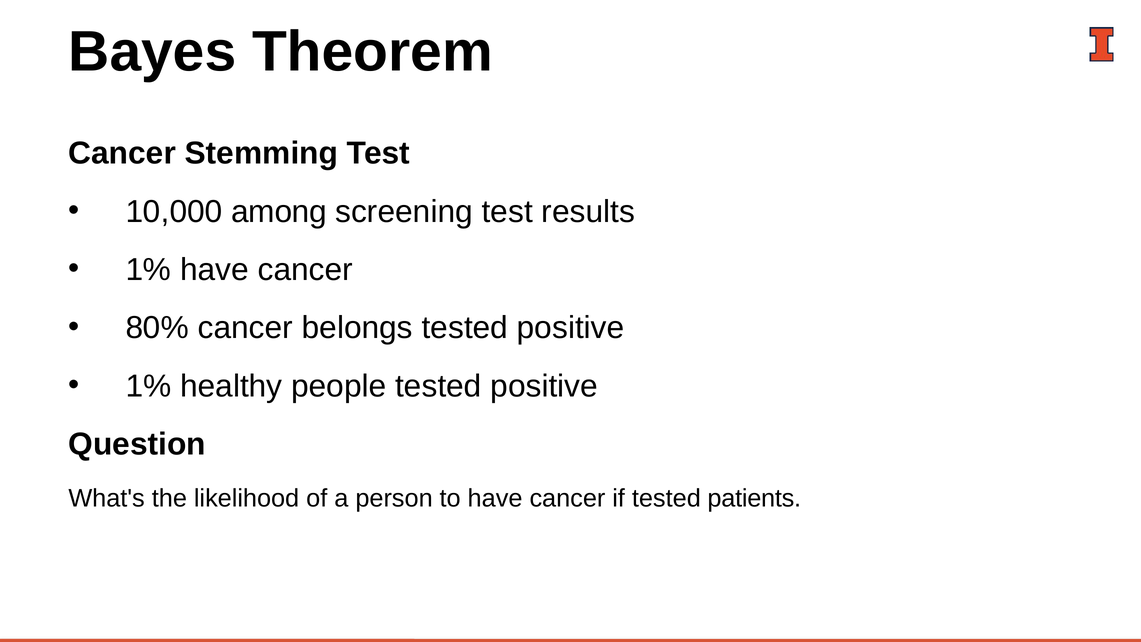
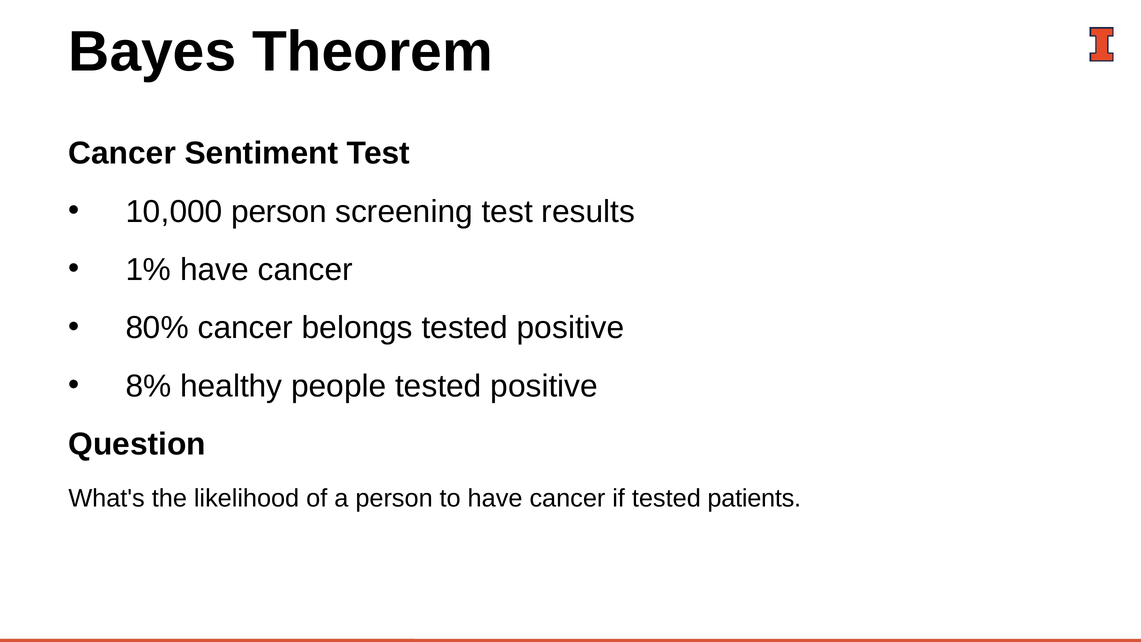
Stemming: Stemming -> Sentiment (261, 153)
10,000 among: among -> person (279, 211)
1%: 1% -> 8% (148, 386)
